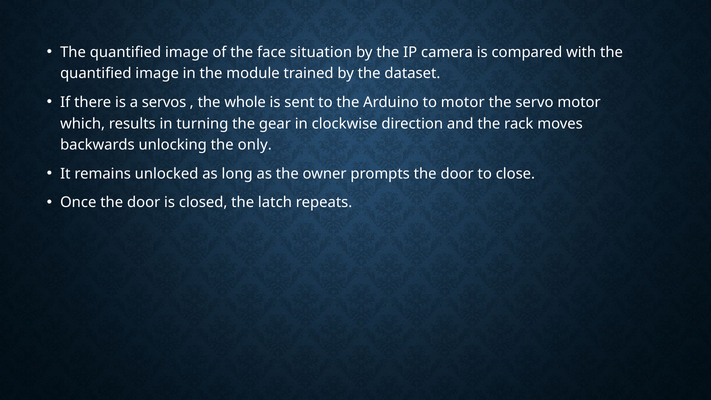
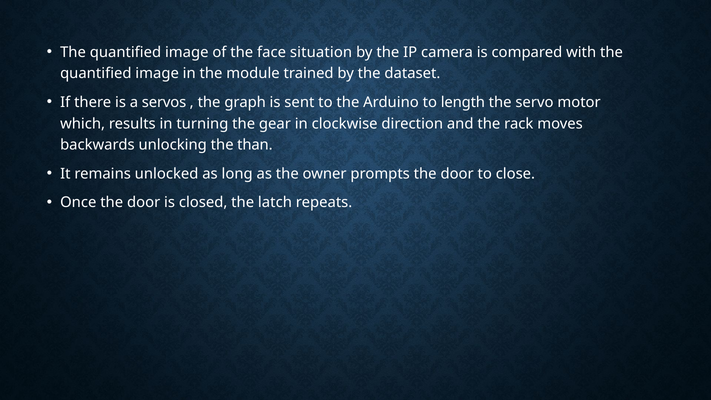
whole: whole -> graph (245, 102)
to motor: motor -> length (463, 102)
only: only -> than (255, 145)
